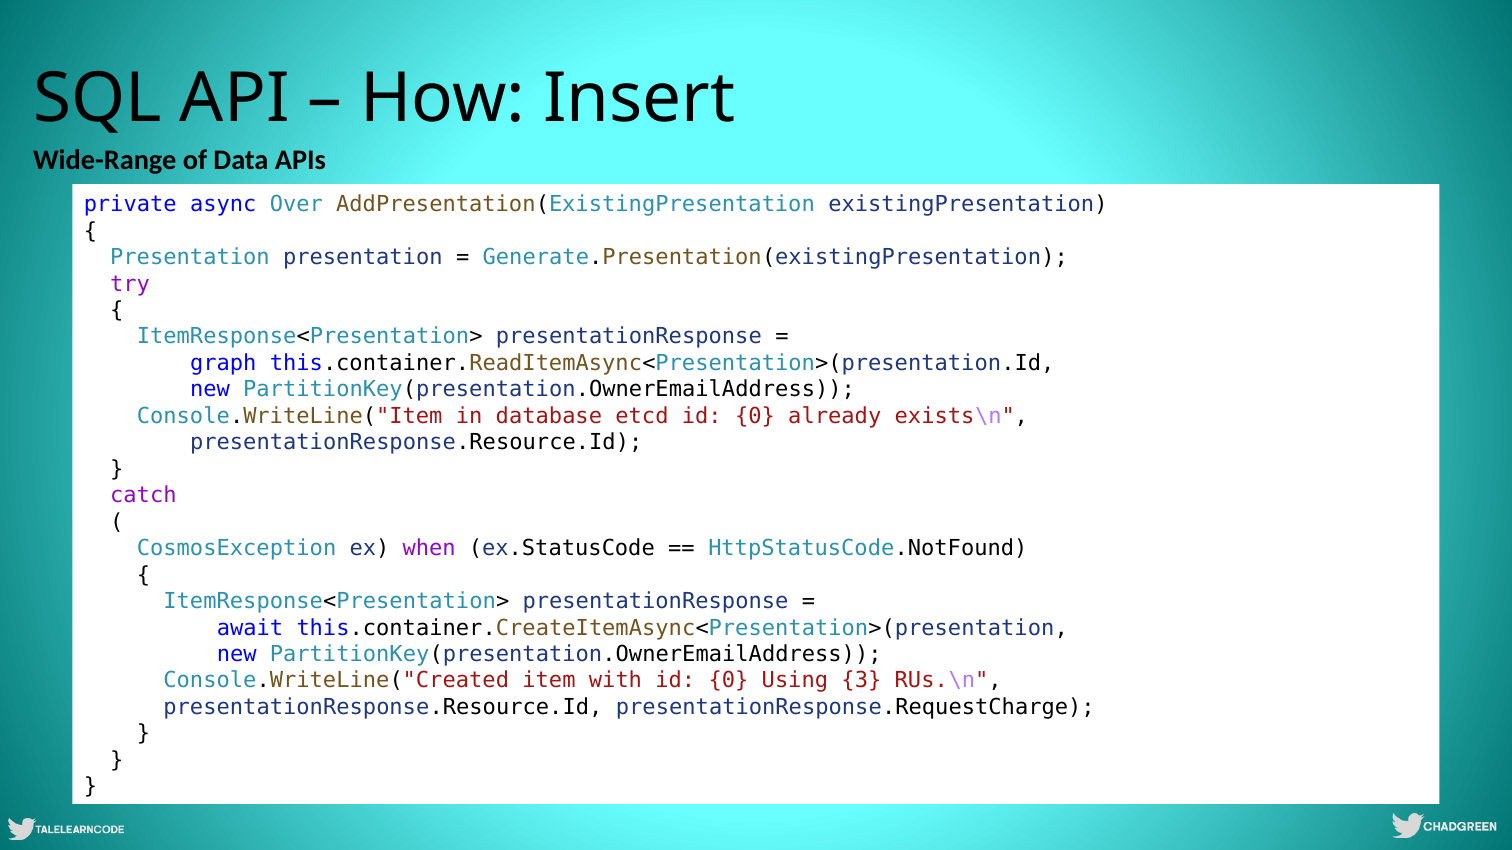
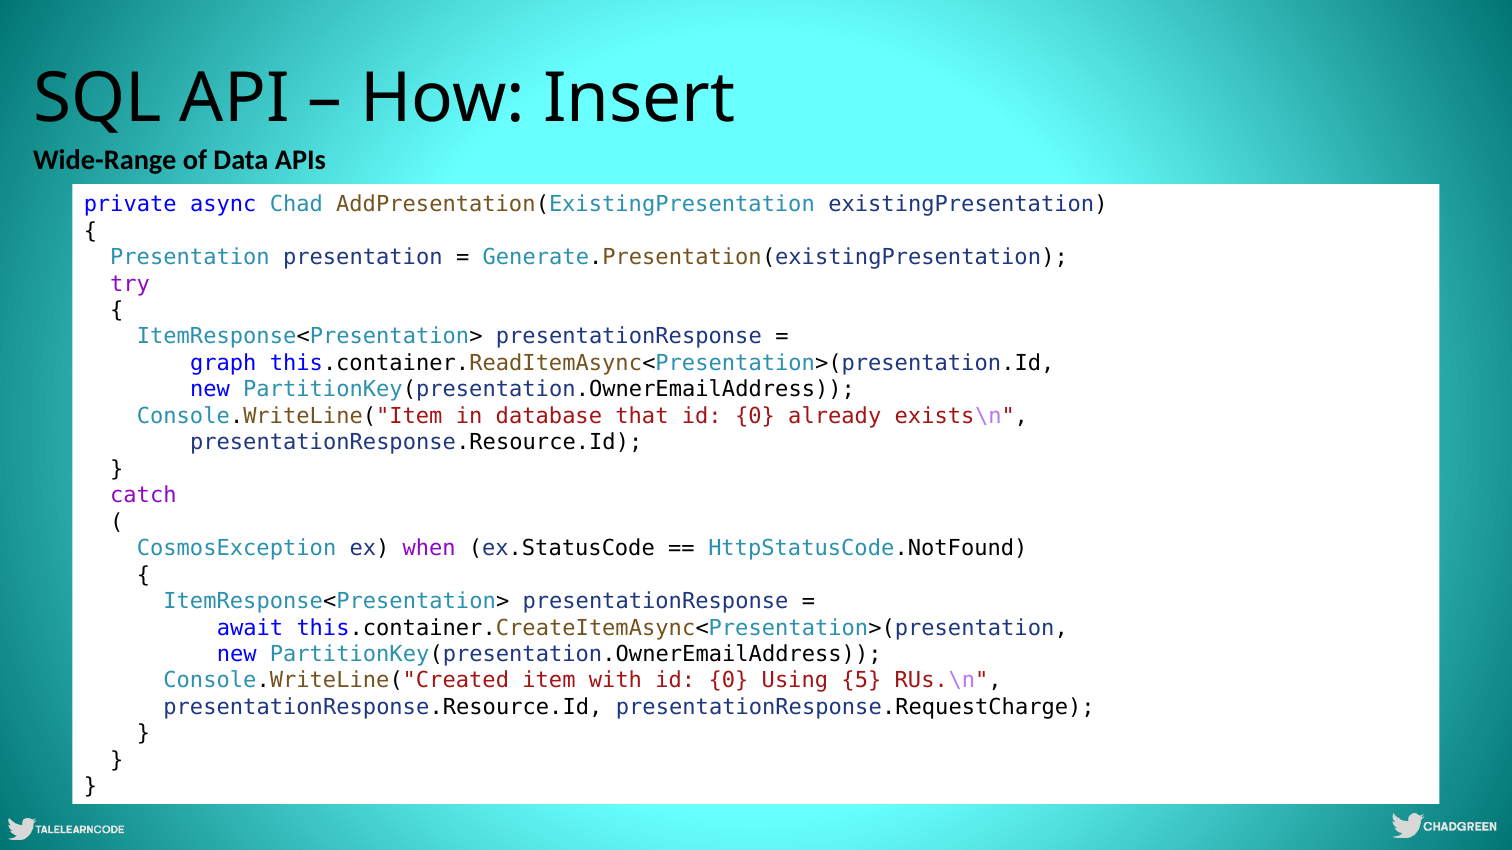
Over: Over -> Chad (296, 205)
etcd: etcd -> that (642, 416)
3: 3 -> 5 (861, 681)
